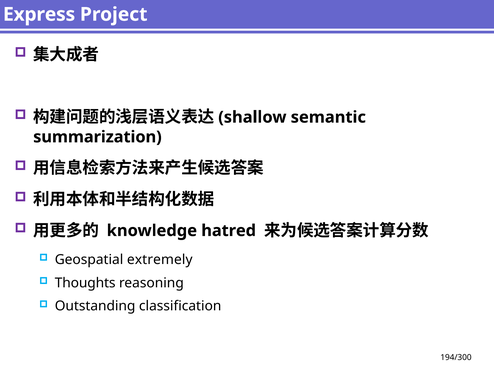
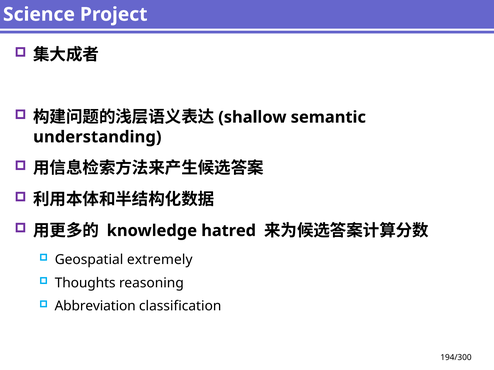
Express: Express -> Science (39, 14)
summarization: summarization -> understanding (97, 137)
Outstanding: Outstanding -> Abbreviation (95, 307)
